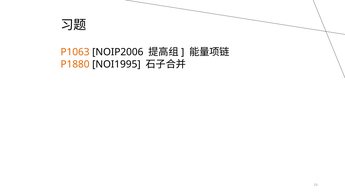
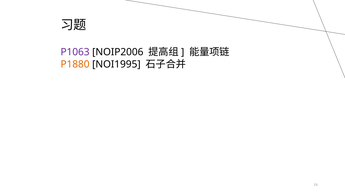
P1063 colour: orange -> purple (75, 52)
